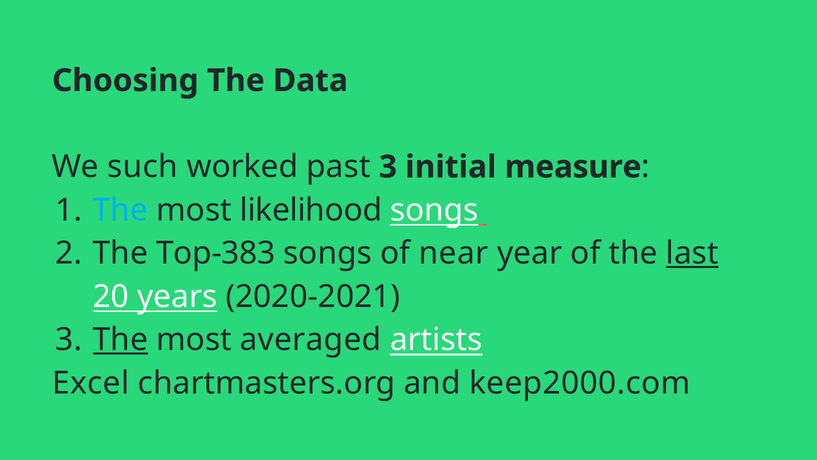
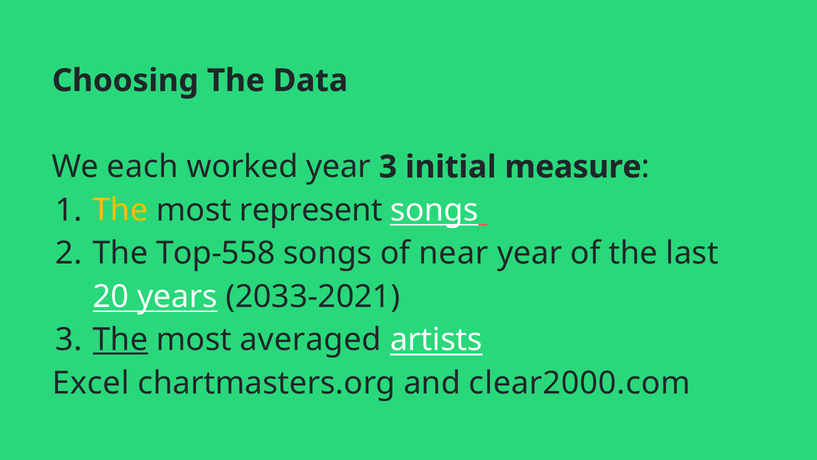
such: such -> each (143, 167)
worked past: past -> year (339, 167)
The colour: light blue -> yellow (120, 210)
likelihood: likelihood -> represent (311, 210)
Top-383: Top-383 -> Top-558 (216, 253)
last underline: present -> none (692, 253)
2020-2021: 2020-2021 -> 2033-2021 (313, 296)
keep2000.com: keep2000.com -> clear2000.com (580, 383)
